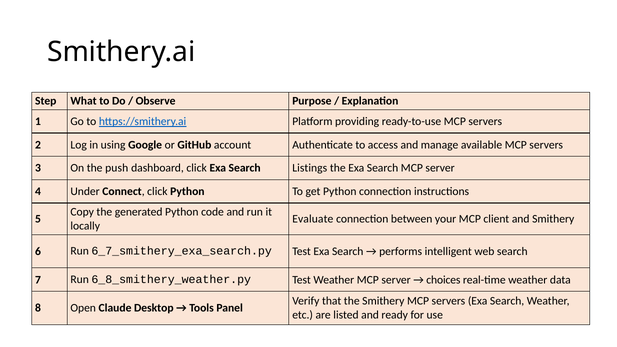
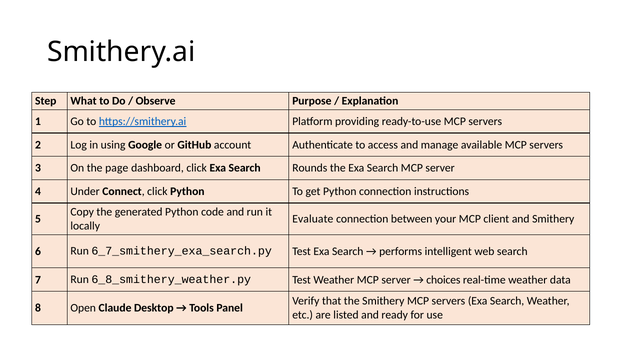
push: push -> page (117, 168)
Listings: Listings -> Rounds (310, 168)
